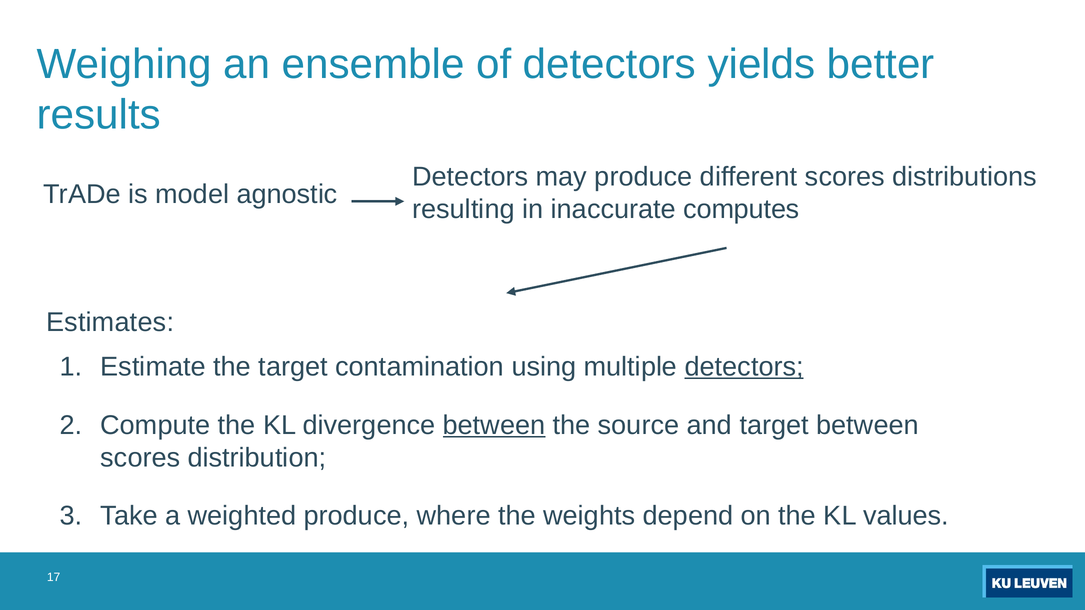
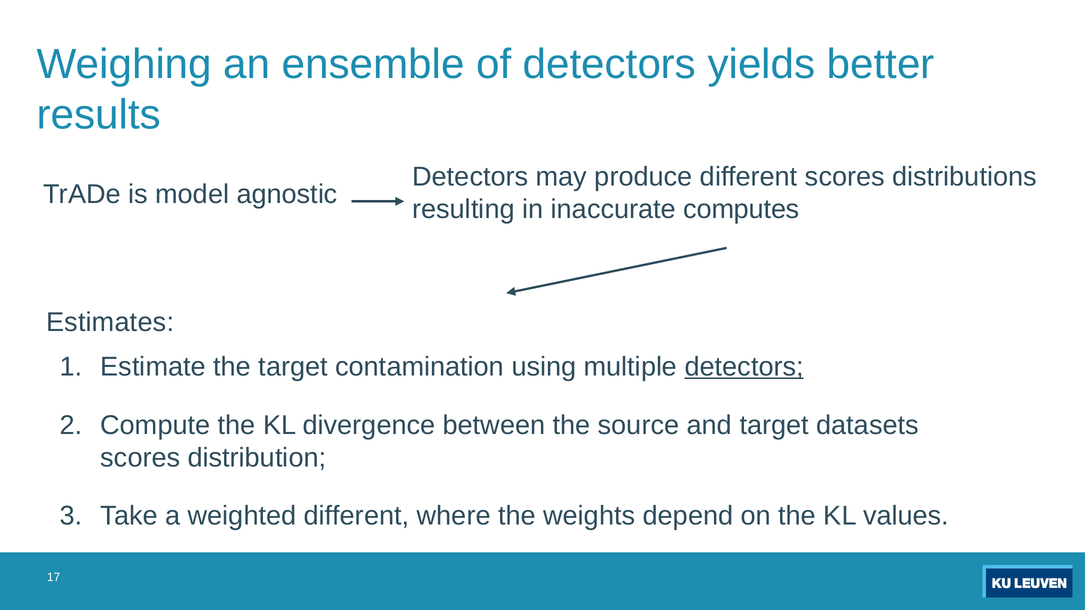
between underline: present -> none (494, 425)
target between: between -> datasets (868, 425)
weighted produce: produce -> different (356, 516)
